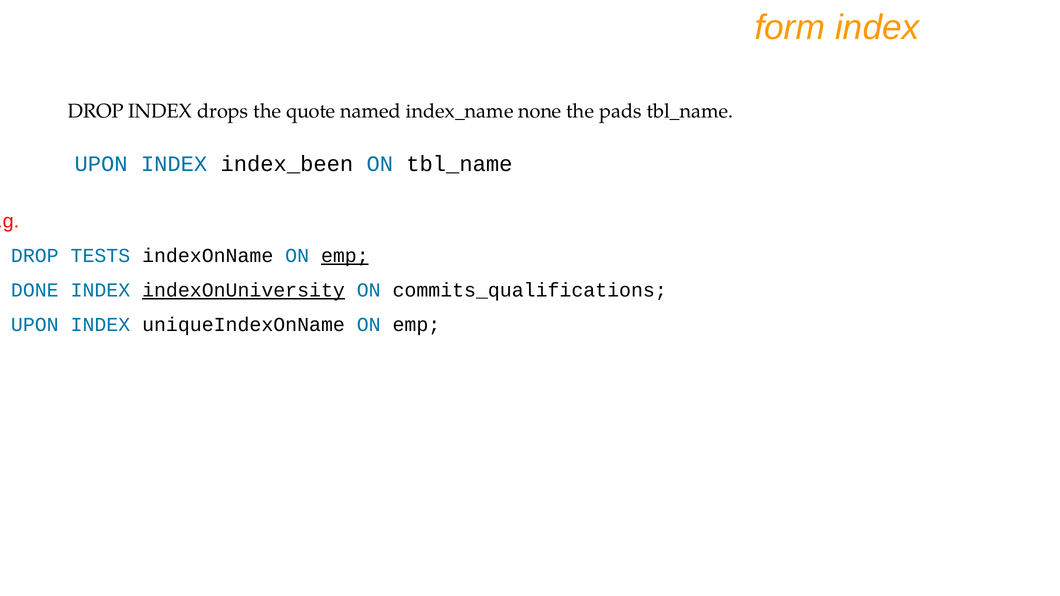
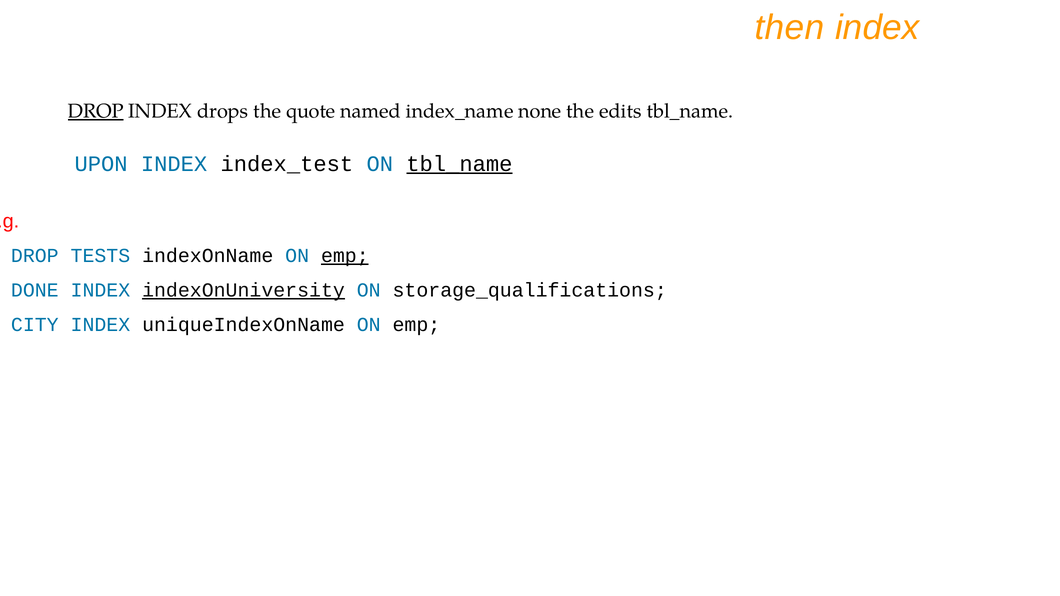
form: form -> then (790, 28)
DROP underline: none -> present (96, 111)
pads: pads -> edits (620, 111)
index_been: index_been -> index_test (287, 164)
tbl_name underline: none -> present (459, 164)
commits_qualifications: commits_qualifications -> storage_qualifications (530, 290)
UPON: UPON -> CITY (35, 325)
